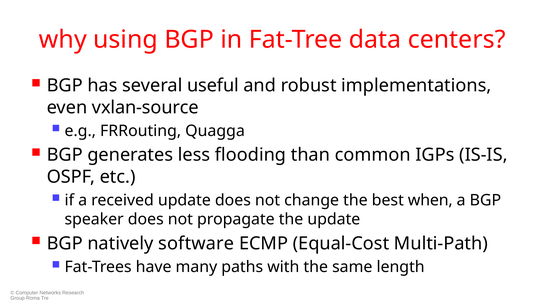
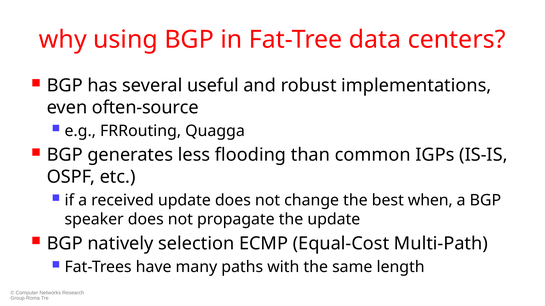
vxlan-source: vxlan-source -> often-source (145, 108)
software: software -> selection (196, 244)
